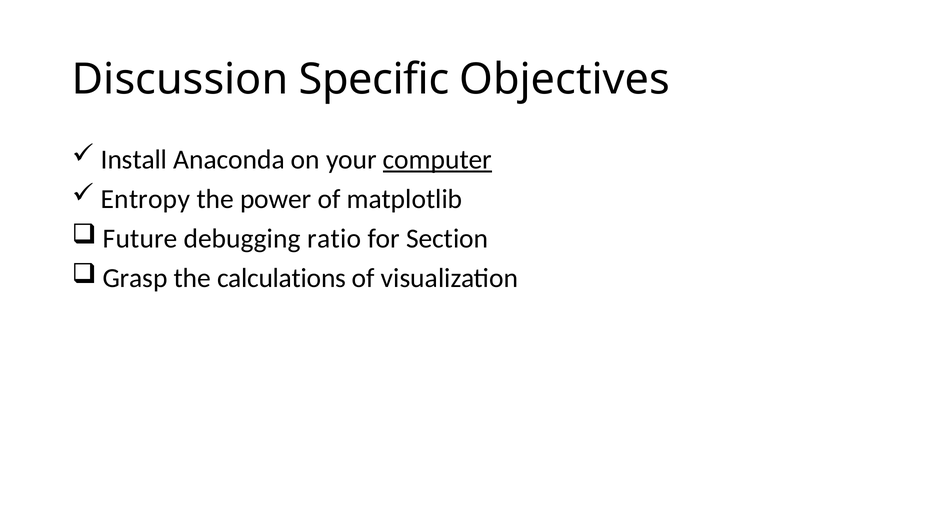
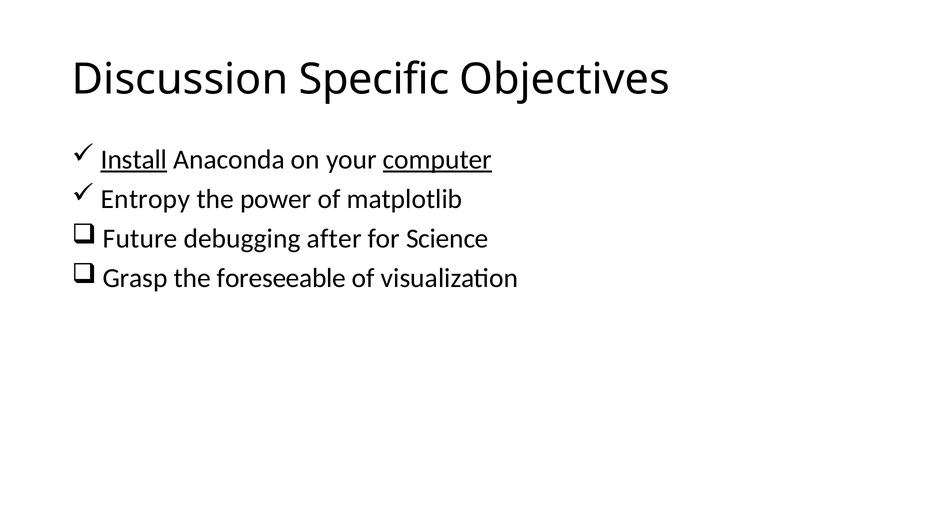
Install underline: none -> present (134, 160)
ratio: ratio -> after (334, 239)
Section: Section -> Science (447, 239)
calculations: calculations -> foreseeable (282, 278)
